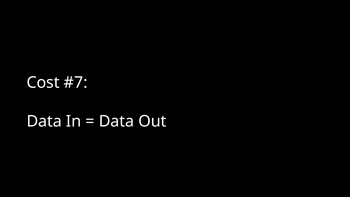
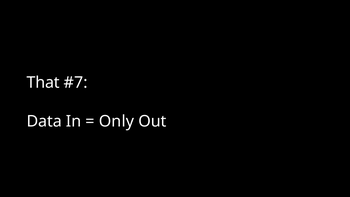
Cost: Cost -> That (43, 83)
Data: Data -> Only (116, 121)
